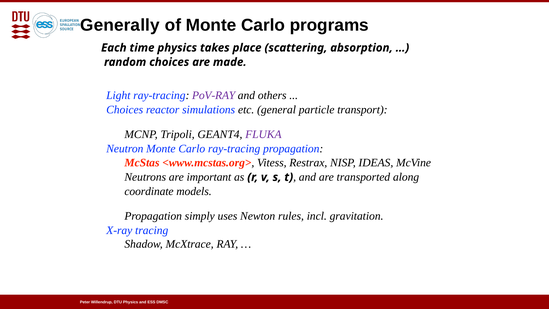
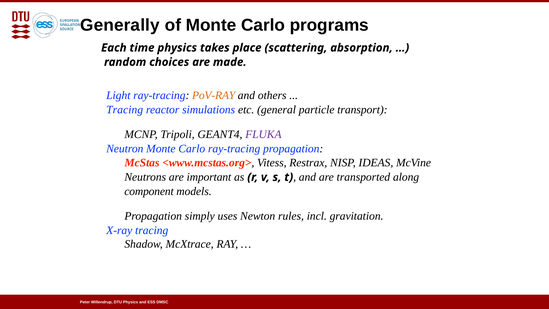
PoV-RAY colour: purple -> orange (214, 95)
Choices: Choices -> Tracing (125, 110)
coordinate: coordinate -> component (149, 192)
